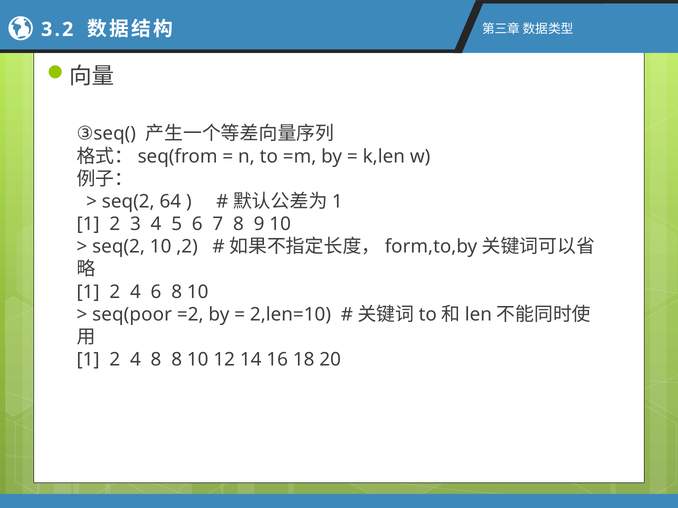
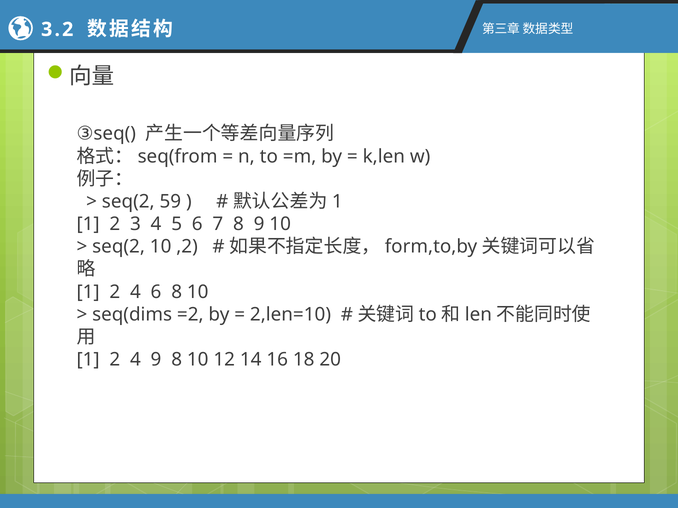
64: 64 -> 59 (170, 202)
seq(poor: seq(poor -> seq(dims (132, 315)
4 8: 8 -> 9 (156, 360)
